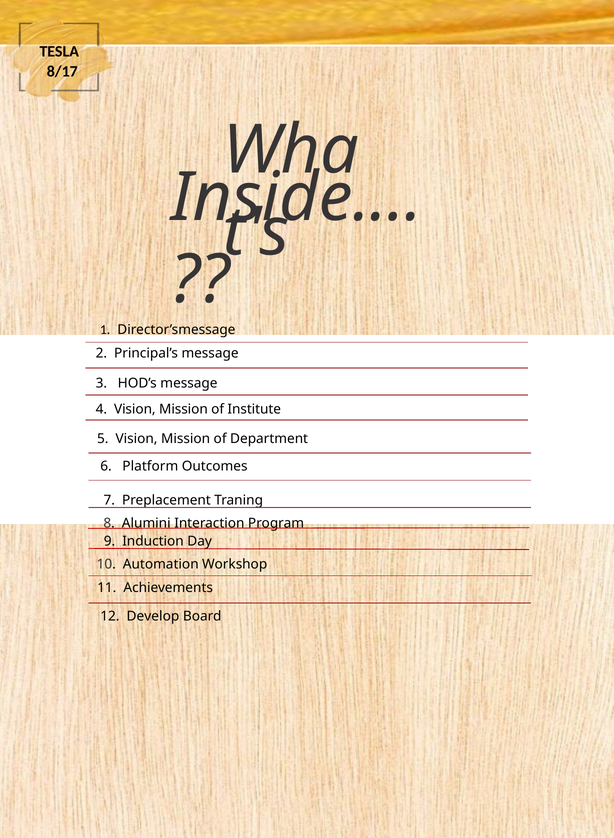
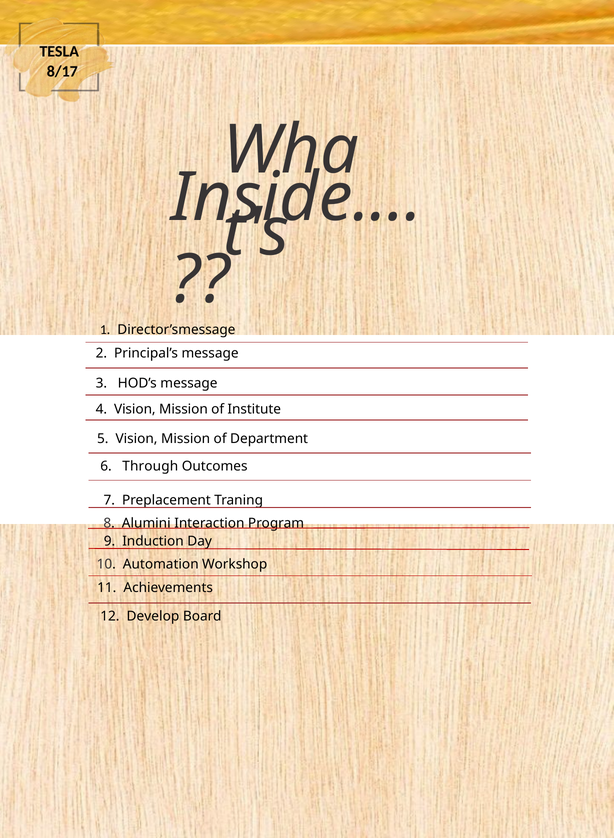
Platform: Platform -> Through (150, 467)
